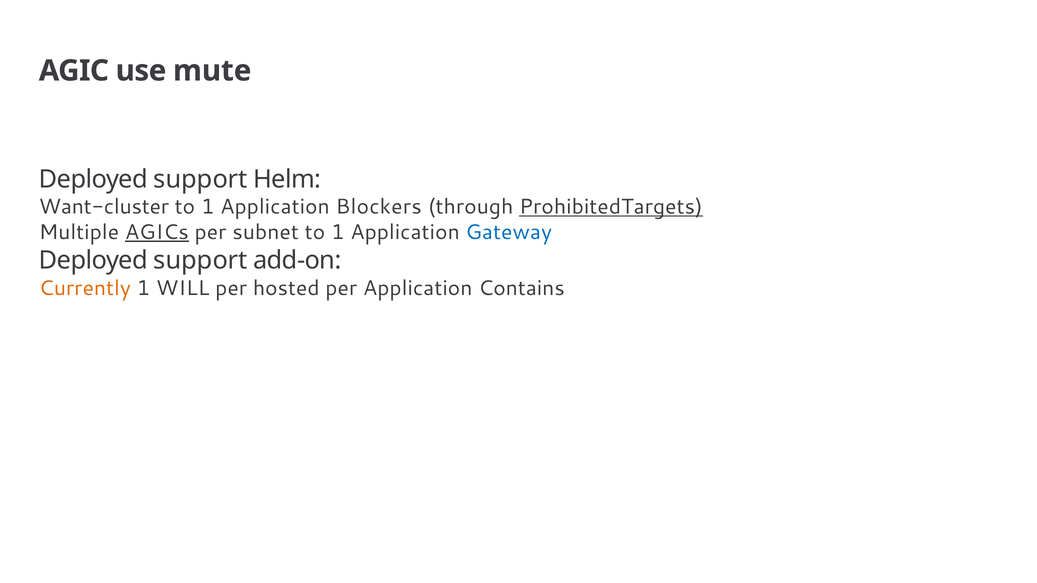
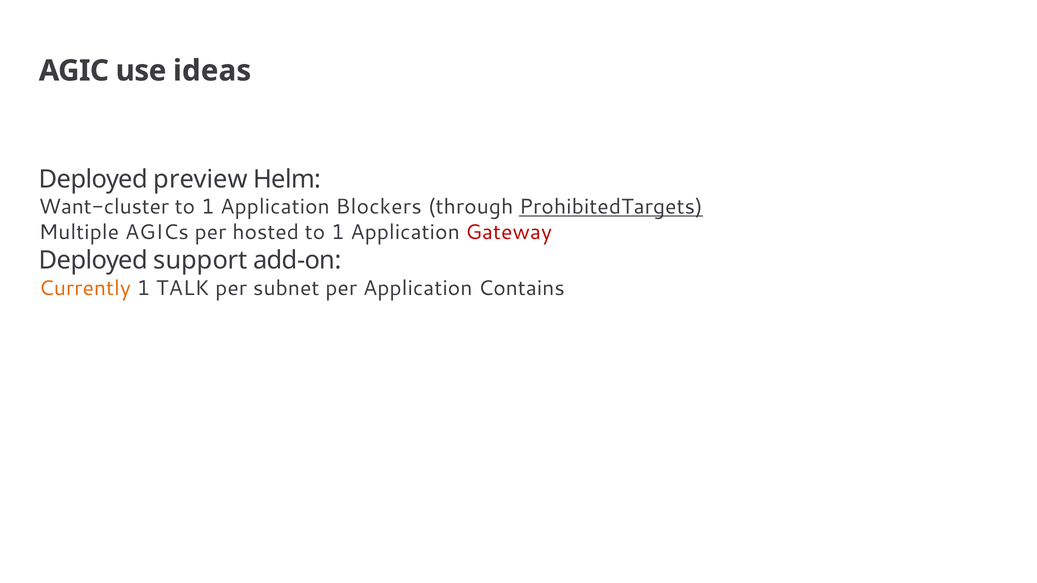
mute: mute -> ideas (212, 71)
support: support -> preview (200, 179)
AGICs underline: present -> none (157, 232)
subnet: subnet -> hosted (266, 232)
Gateway colour: blue -> red (509, 232)
WILL: WILL -> TALK (183, 288)
hosted: hosted -> subnet (286, 288)
